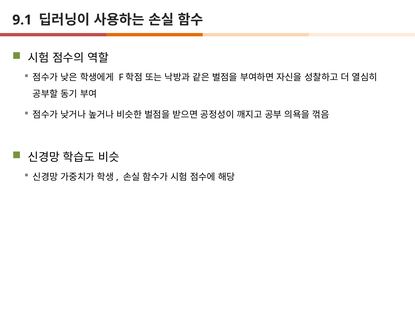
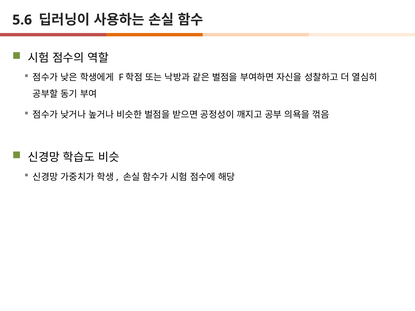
9.1: 9.1 -> 5.6 (22, 20)
